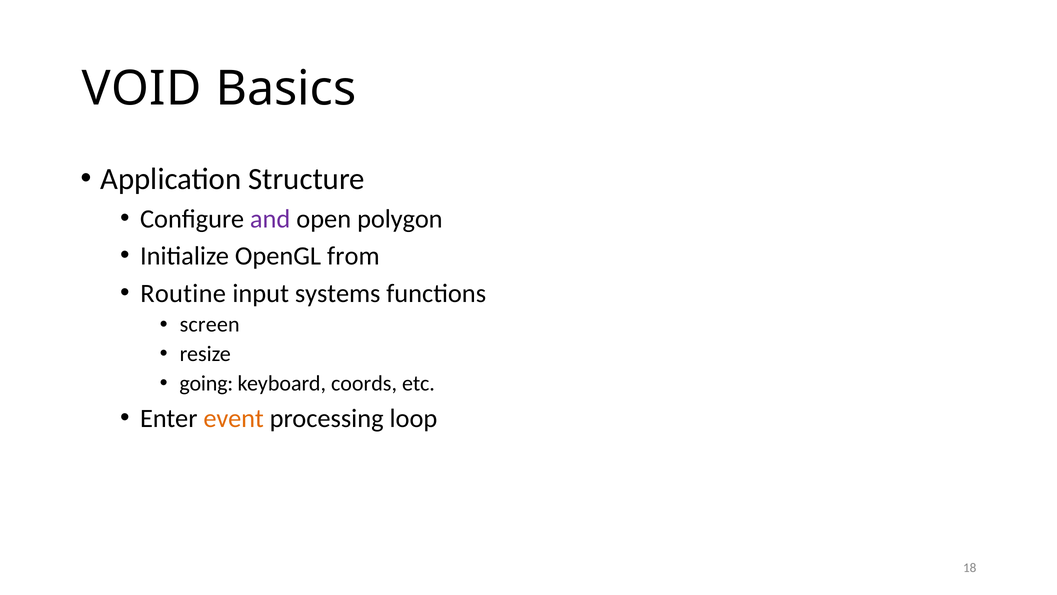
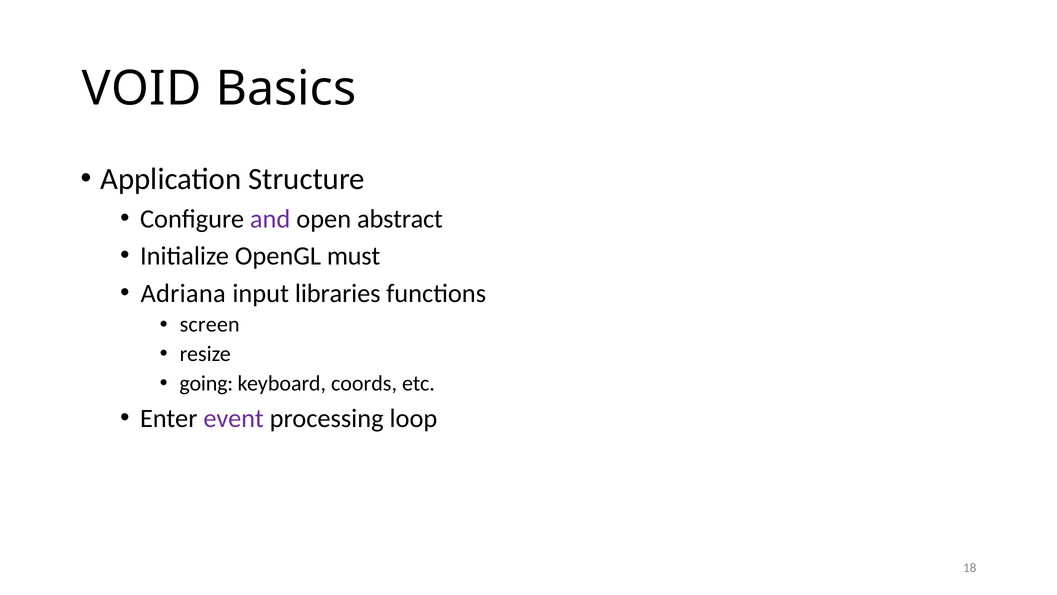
polygon: polygon -> abstract (400, 219)
from: from -> must (354, 256)
Routine: Routine -> Adriana (183, 293)
systems: systems -> libraries (338, 293)
event colour: orange -> purple (234, 418)
